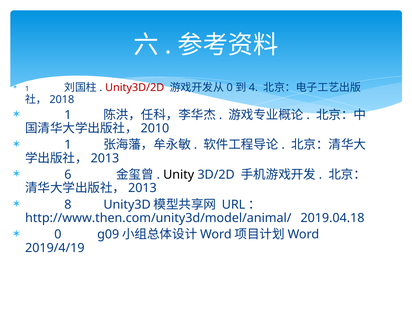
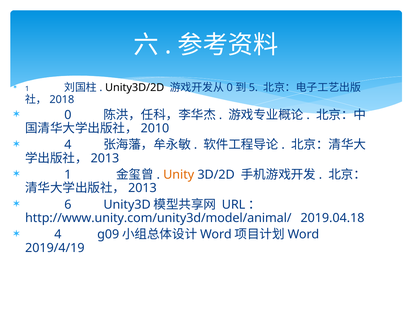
Unity3D/2D colour: red -> black (135, 88)
4: 4 -> 5 (253, 88)
1: 1 -> 0 (68, 115)
1: 1 -> 4 (68, 145)
6: 6 -> 1 (68, 175)
Unity colour: black -> orange (179, 175)
8: 8 -> 6 (68, 205)
http://www.then.com/unity3d/model/animal/: http://www.then.com/unity3d/model/animal/ -> http://www.unity.com/unity3d/model/animal/ (158, 218)
0: 0 -> 4 (58, 234)
